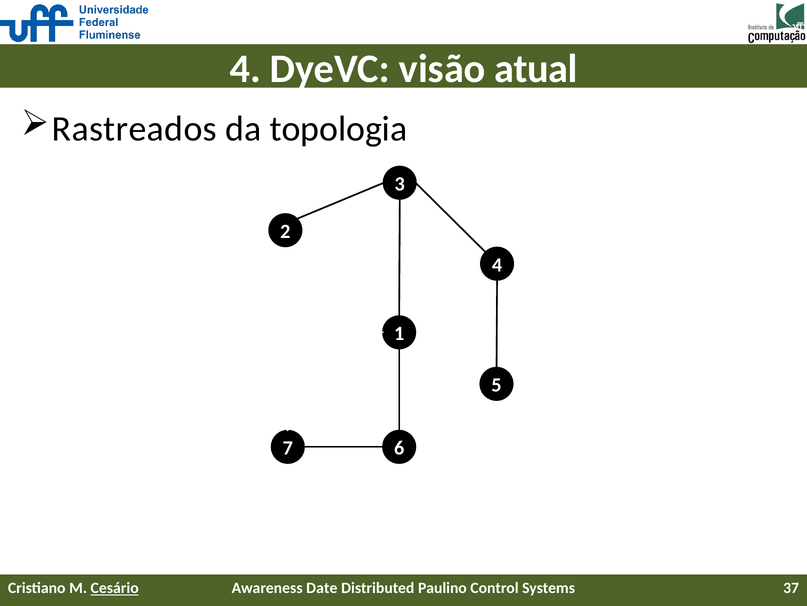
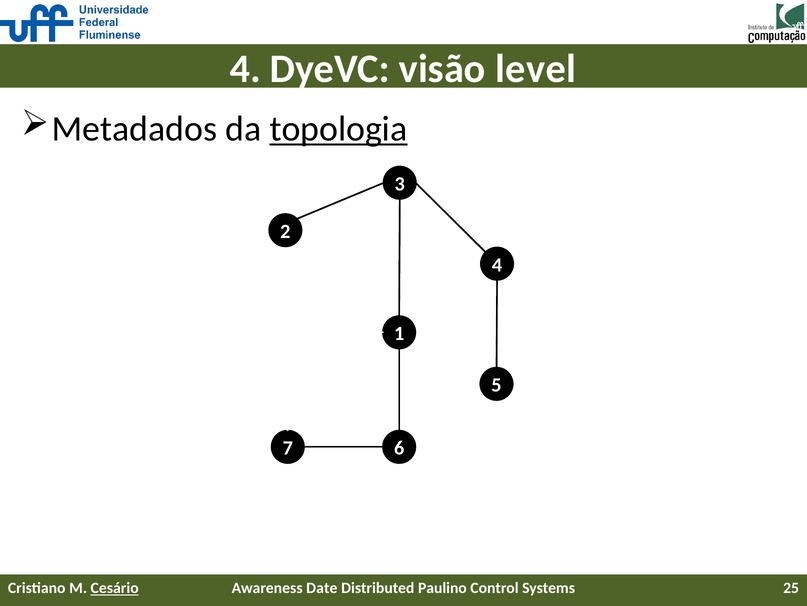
atual: atual -> level (536, 69)
Rastreados: Rastreados -> Metadados (134, 129)
topologia underline: none -> present (338, 129)
37: 37 -> 25 (791, 588)
